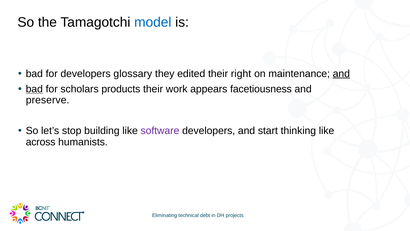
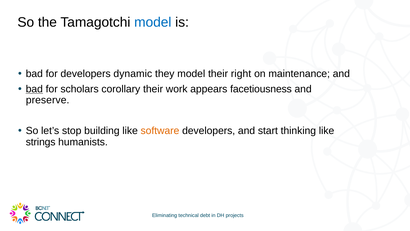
glossary: glossary -> dynamic (133, 74)
they edited: edited -> model (191, 74)
and underline: present -> none (341, 74)
products: products -> corollary (121, 89)
software colour: purple -> orange (160, 131)
across: across -> strings (41, 142)
